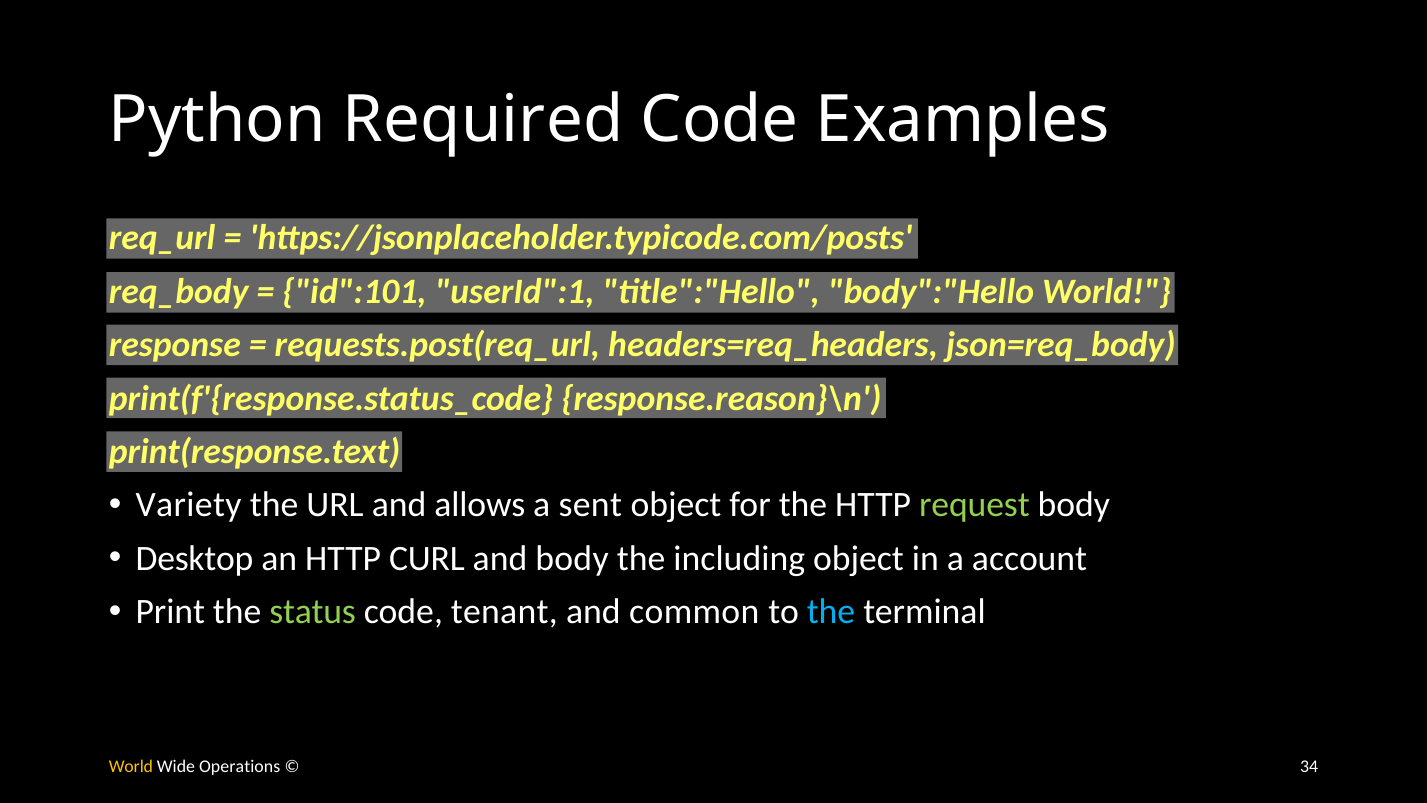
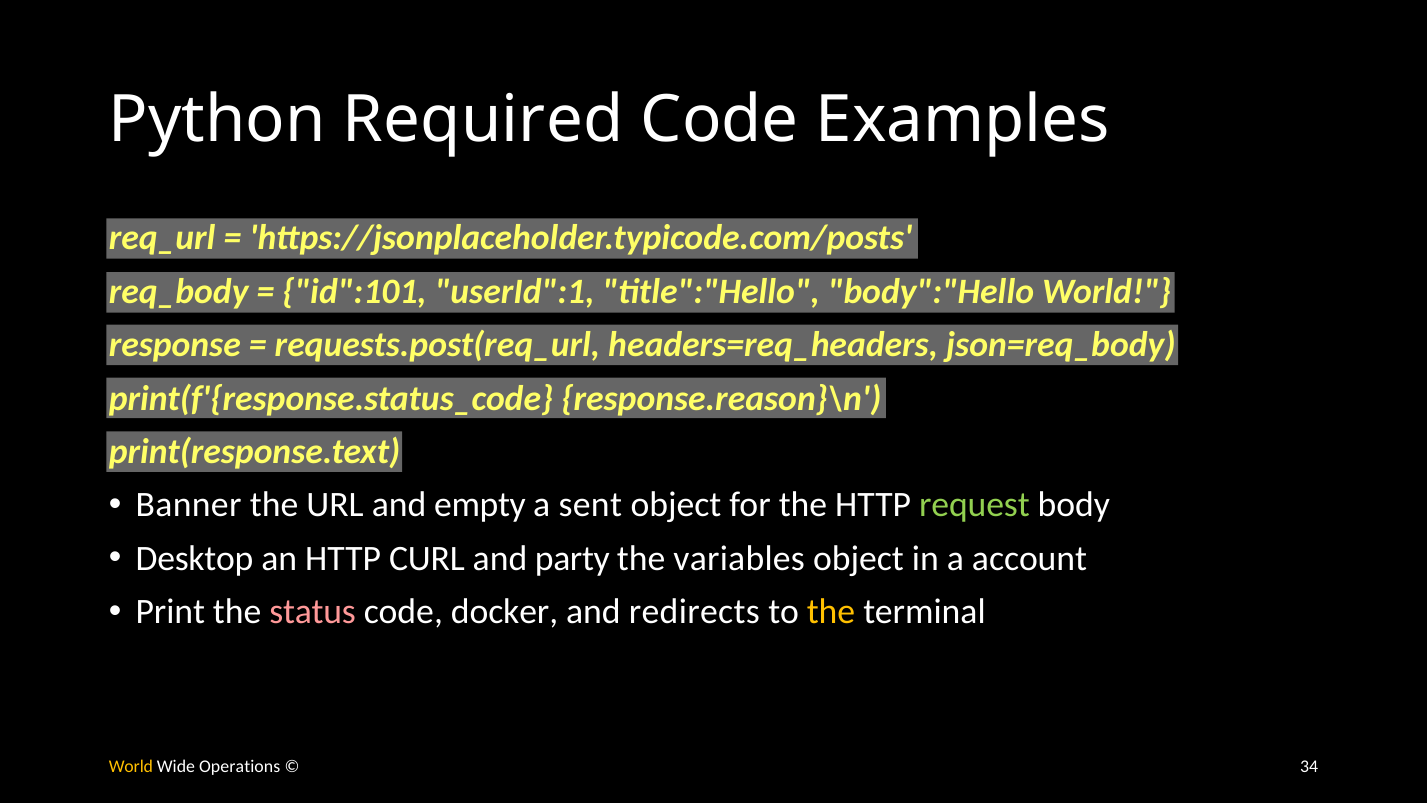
Variety: Variety -> Banner (189, 505)
allows: allows -> empty (480, 505)
and body: body -> party (572, 558)
including: including -> variables (739, 558)
status colour: light green -> pink (313, 612)
tenant: tenant -> docker (505, 612)
common: common -> redirects (694, 612)
the colour: light blue -> yellow (831, 612)
